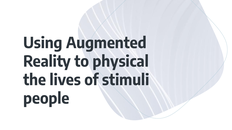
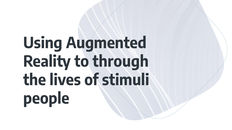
physical: physical -> through (121, 62)
